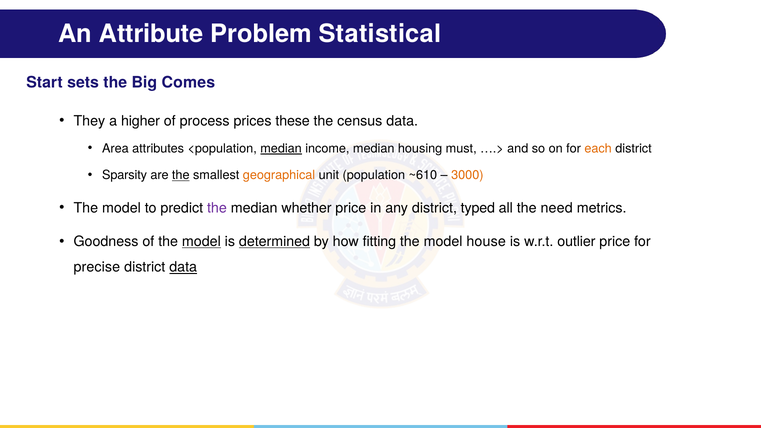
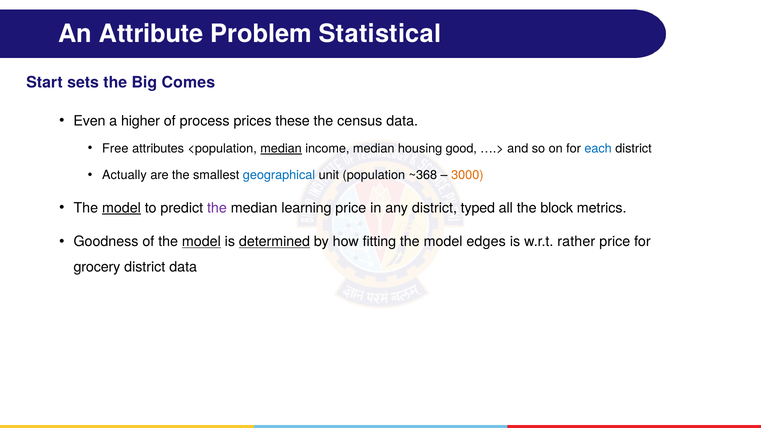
They: They -> Even (89, 121)
Area: Area -> Free (115, 148)
must: must -> good (461, 148)
each colour: orange -> blue (598, 148)
Sparsity: Sparsity -> Actually (124, 175)
the underline: present -> none (181, 175)
geographical colour: orange -> blue (279, 175)
~610: ~610 -> ~368 (423, 175)
model underline: none -> present (121, 208)
whether: whether -> learning (306, 208)
need: need -> block (557, 208)
house: house -> edges (486, 242)
outlier: outlier -> rather (576, 242)
precise: precise -> grocery (97, 267)
data underline: present -> none (183, 267)
